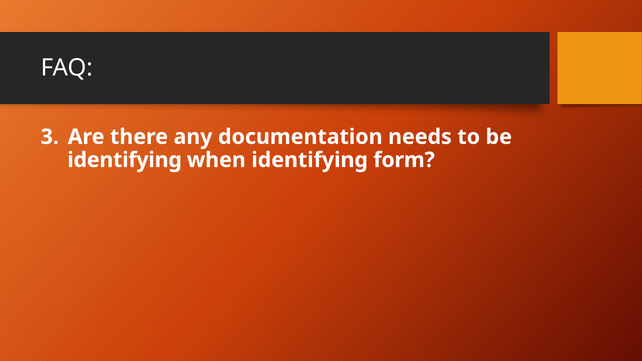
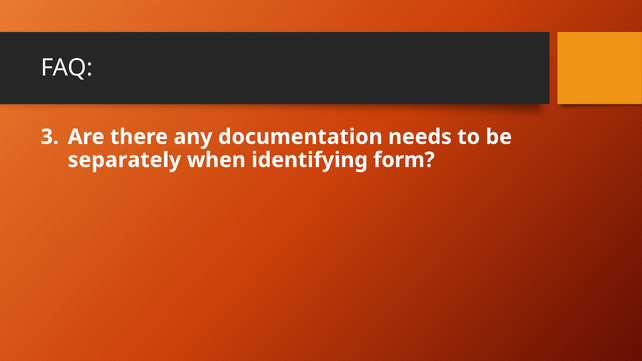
identifying: identifying -> separately (124, 160)
